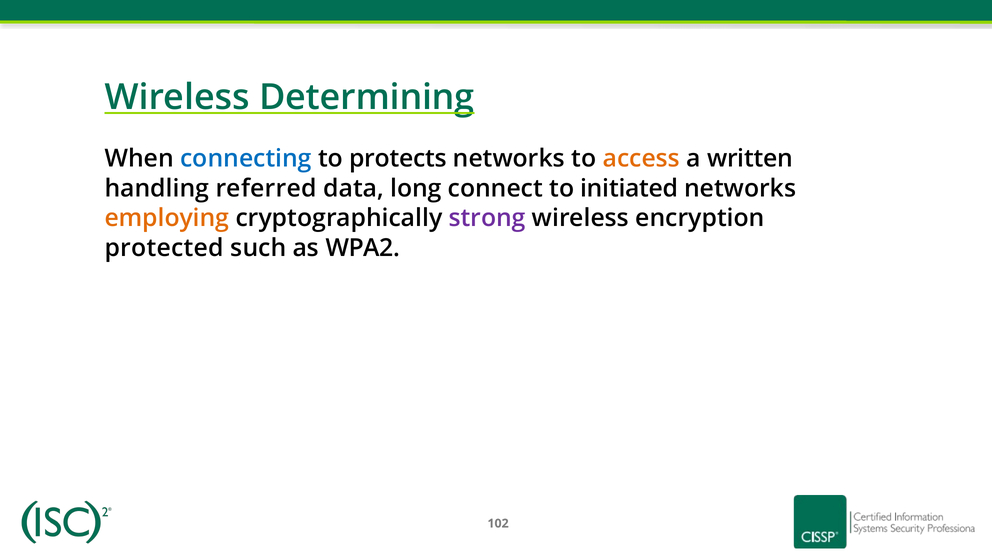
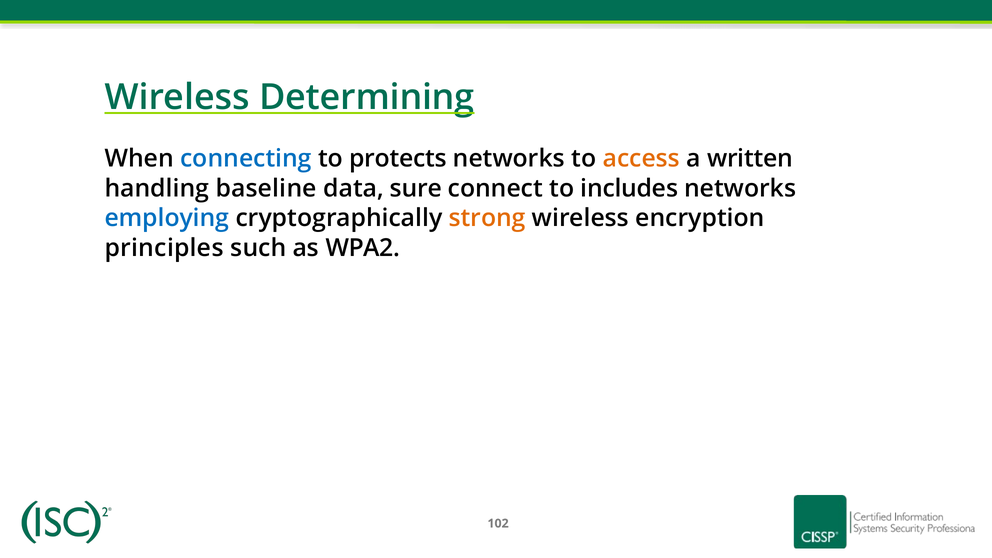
referred: referred -> baseline (266, 189)
long: long -> sure (416, 189)
initiated: initiated -> includes (629, 189)
employing colour: orange -> blue (167, 218)
strong colour: purple -> orange (487, 218)
protected: protected -> principles (164, 248)
